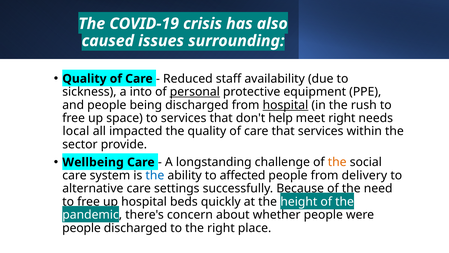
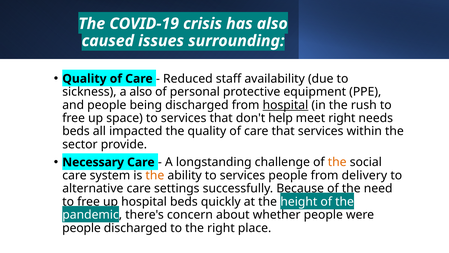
a into: into -> also (141, 92)
personal underline: present -> none (195, 92)
local: local -> beds (76, 131)
Wellbeing: Wellbeing -> Necessary (93, 162)
the colour: blue -> orange (155, 175)
ability to affected: affected -> services (243, 175)
